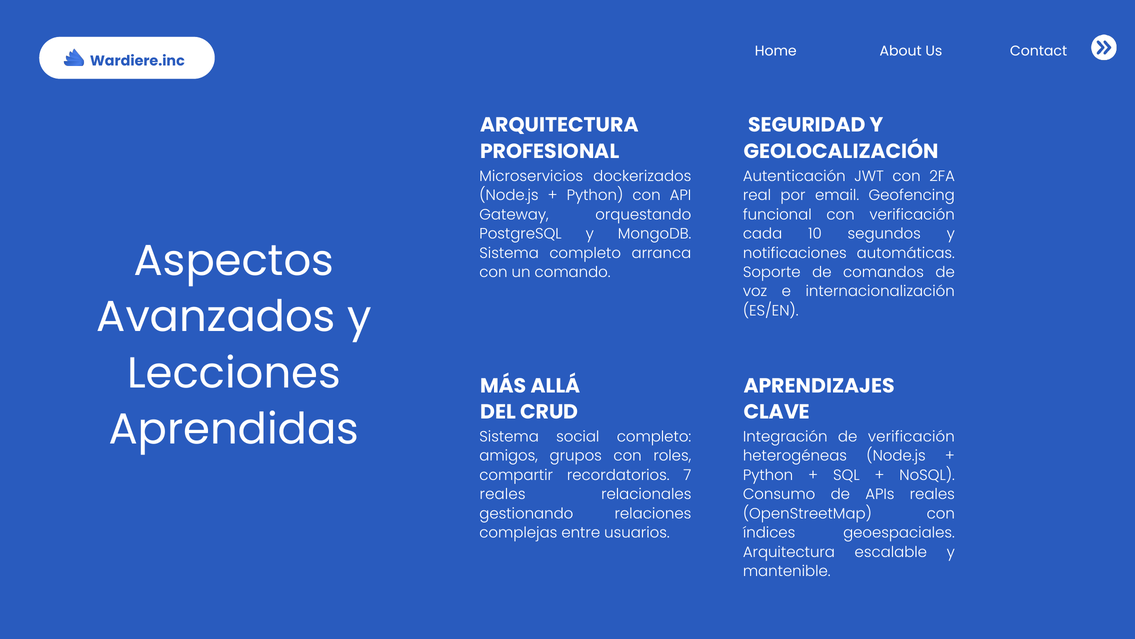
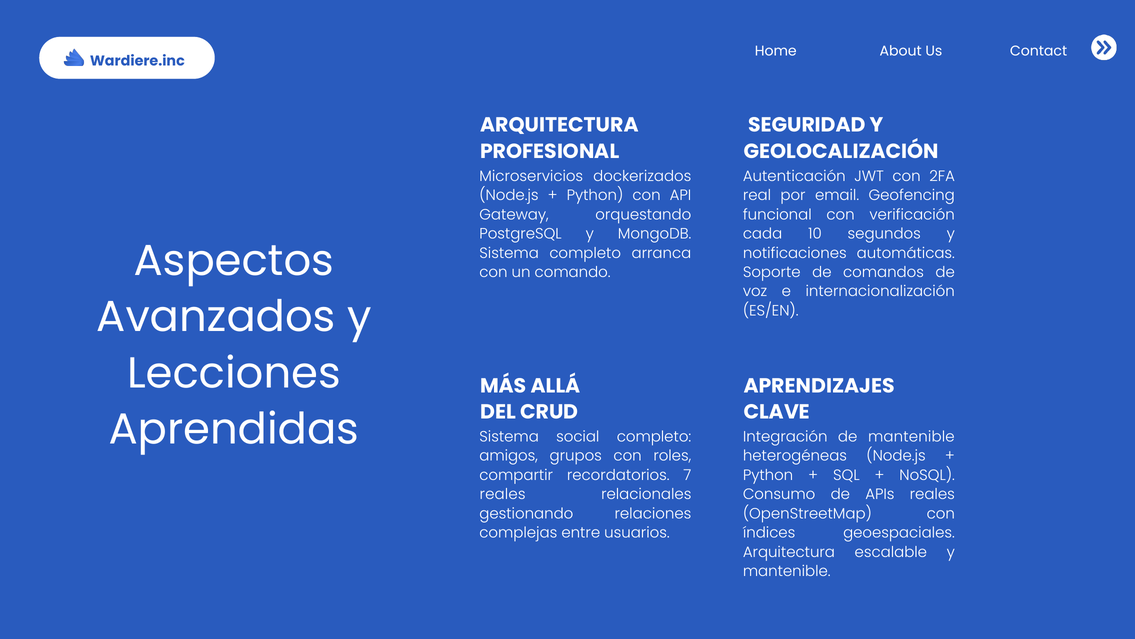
de verificación: verificación -> mantenible (911, 436)
